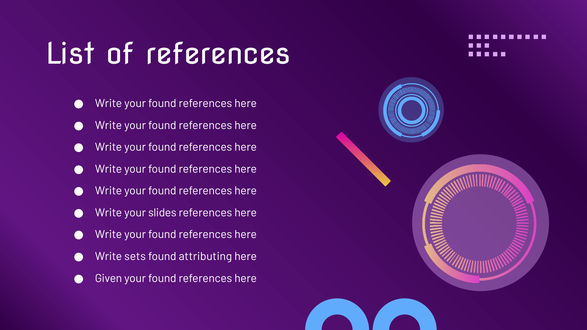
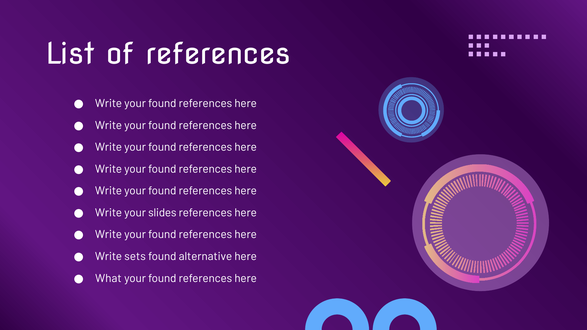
attributing: attributing -> alternative (205, 257)
Given: Given -> What (108, 278)
